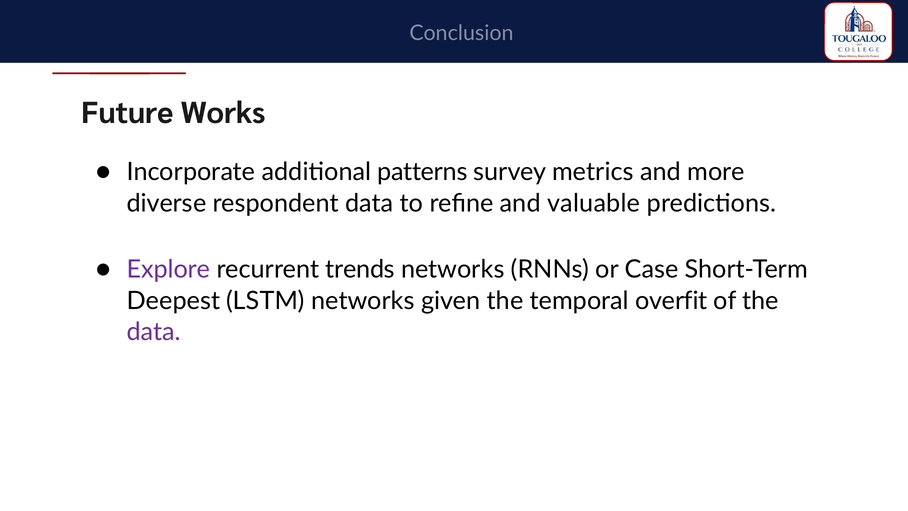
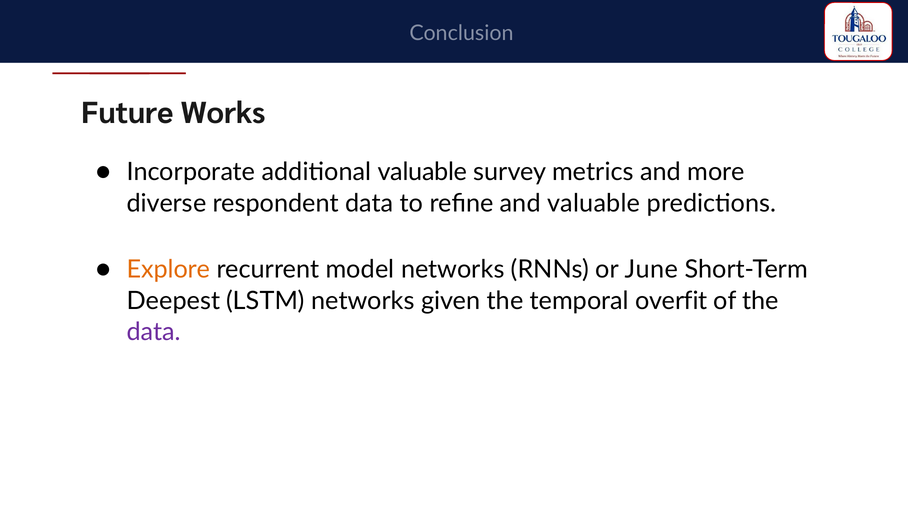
additional patterns: patterns -> valuable (422, 172)
Explore colour: purple -> orange (169, 269)
trends: trends -> model (360, 269)
Case: Case -> June (651, 269)
